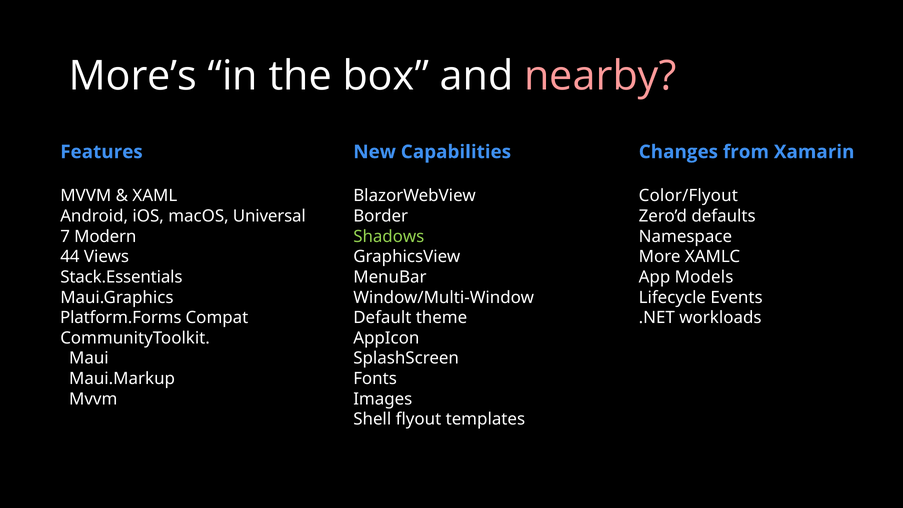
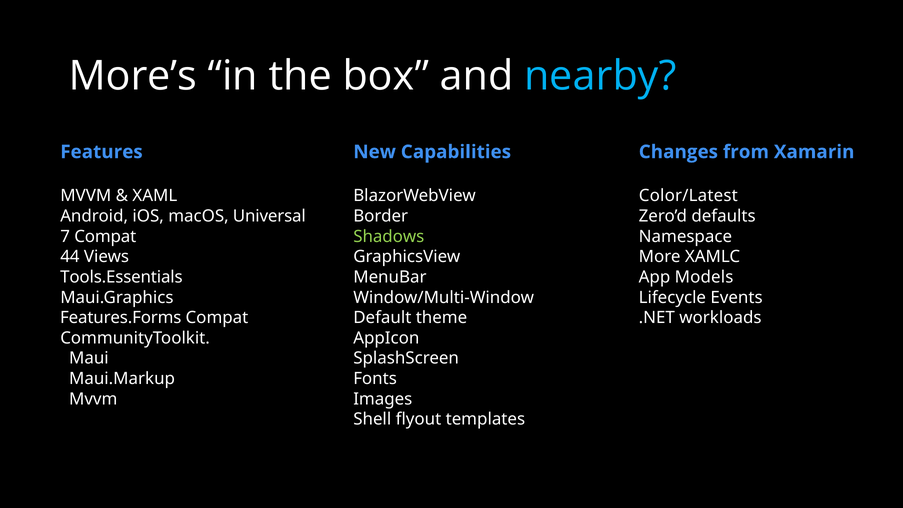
nearby colour: pink -> light blue (600, 76)
Color/Flyout: Color/Flyout -> Color/Latest (688, 196)
7 Modern: Modern -> Compat (105, 236)
Stack.Essentials: Stack.Essentials -> Tools.Essentials (121, 277)
Platform.Forms: Platform.Forms -> Features.Forms (121, 318)
